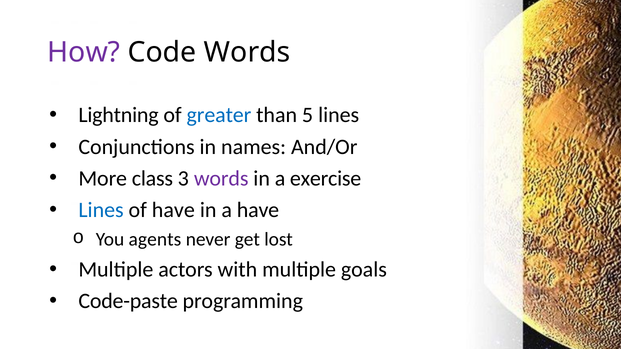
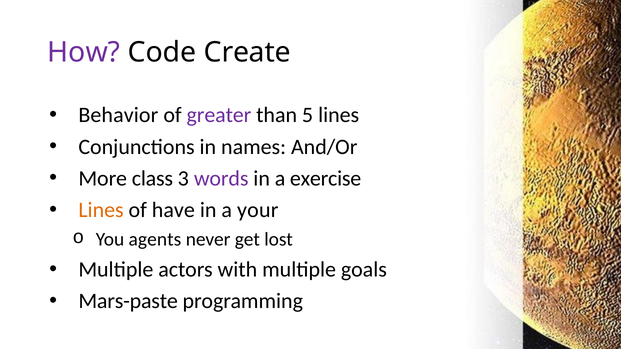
Code Words: Words -> Create (247, 52)
Lightning: Lightning -> Behavior (118, 115)
greater colour: blue -> purple (219, 115)
Lines colour: blue -> orange (101, 210)
a have: have -> your (258, 210)
Code-paste: Code-paste -> Mars-paste (128, 301)
